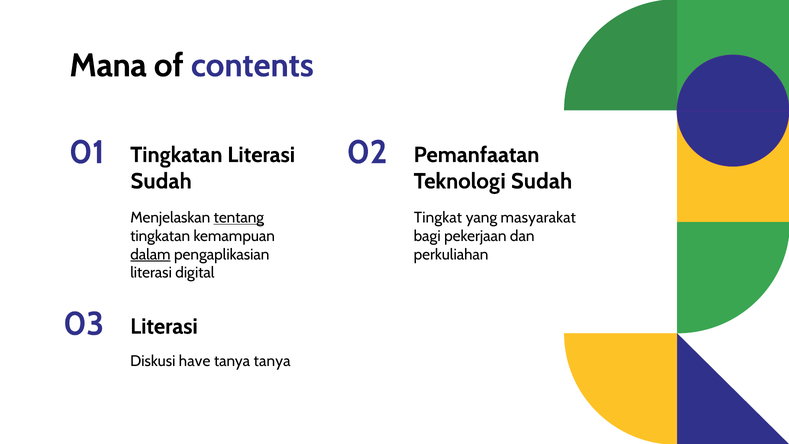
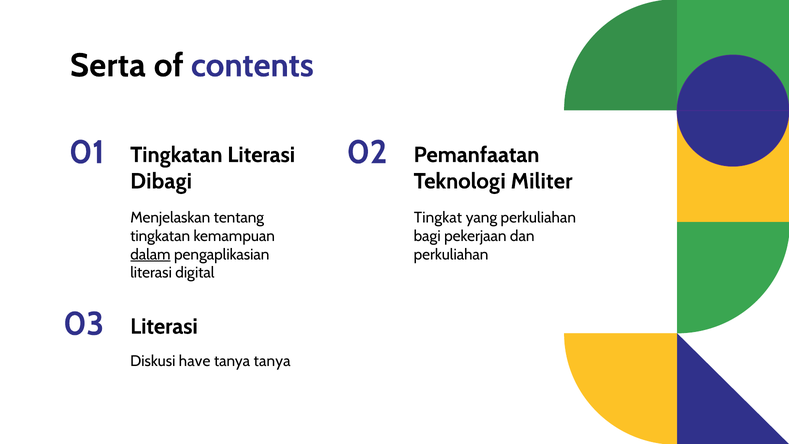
Mana: Mana -> Serta (108, 65)
Sudah: Sudah -> Dibagi (161, 181)
Teknologi Sudah: Sudah -> Militer (542, 181)
tentang underline: present -> none (239, 218)
yang masyarakat: masyarakat -> perkuliahan (538, 218)
